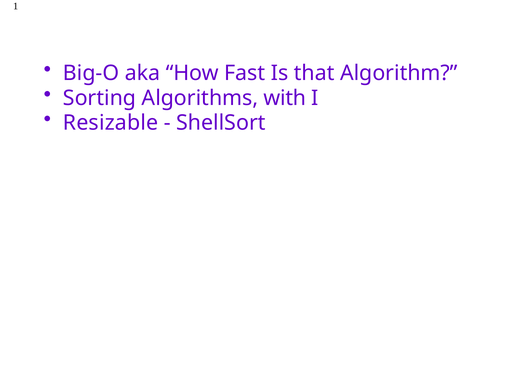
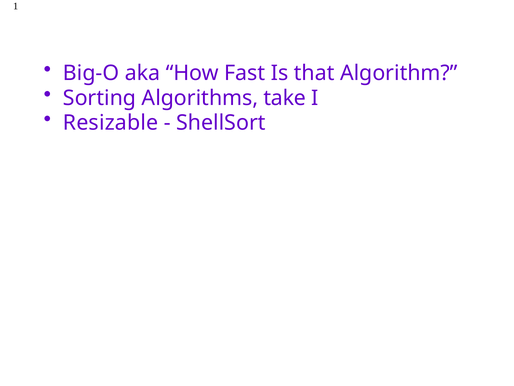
with: with -> take (285, 98)
